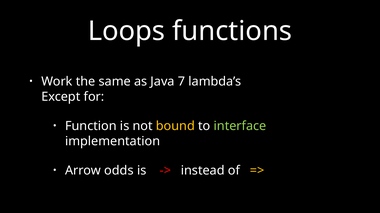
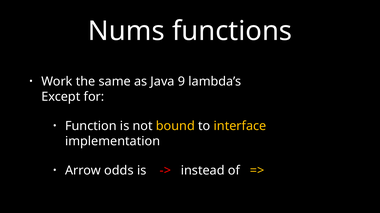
Loops: Loops -> Nums (126, 31)
7: 7 -> 9 (182, 82)
interface colour: light green -> yellow (240, 127)
